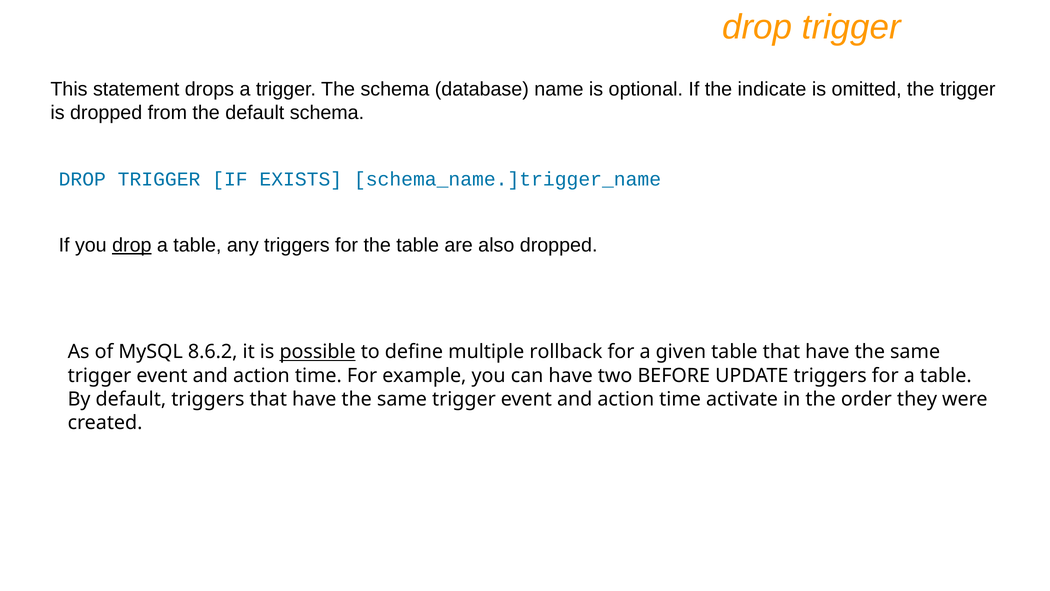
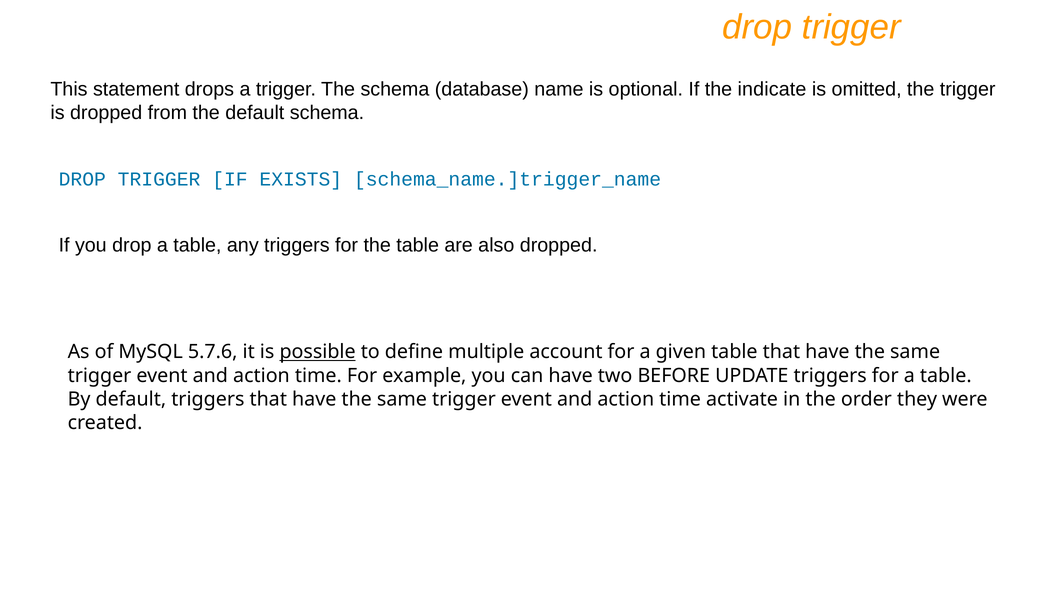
drop underline: present -> none (132, 245)
8.6.2: 8.6.2 -> 5.7.6 (213, 352)
rollback: rollback -> account (566, 352)
